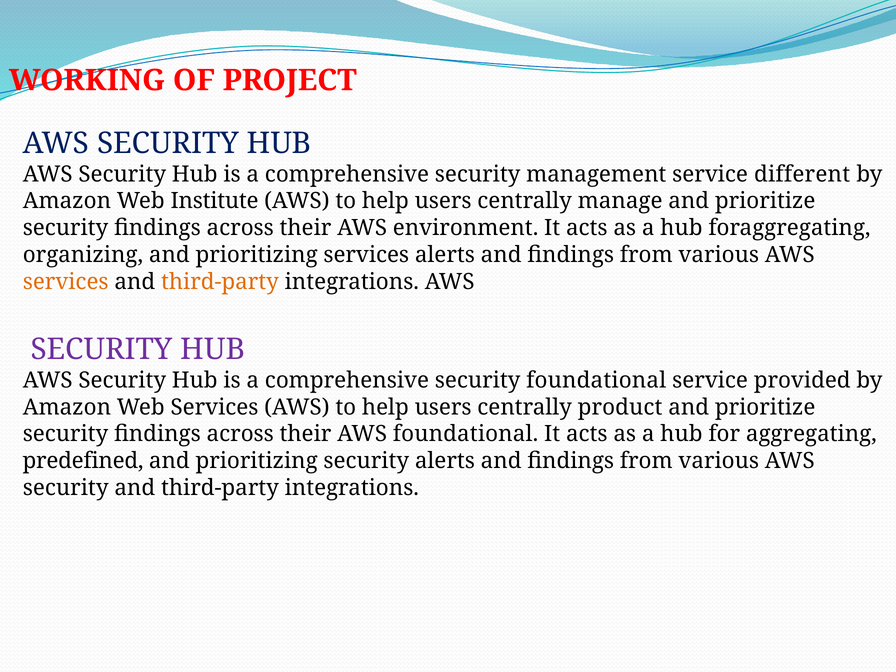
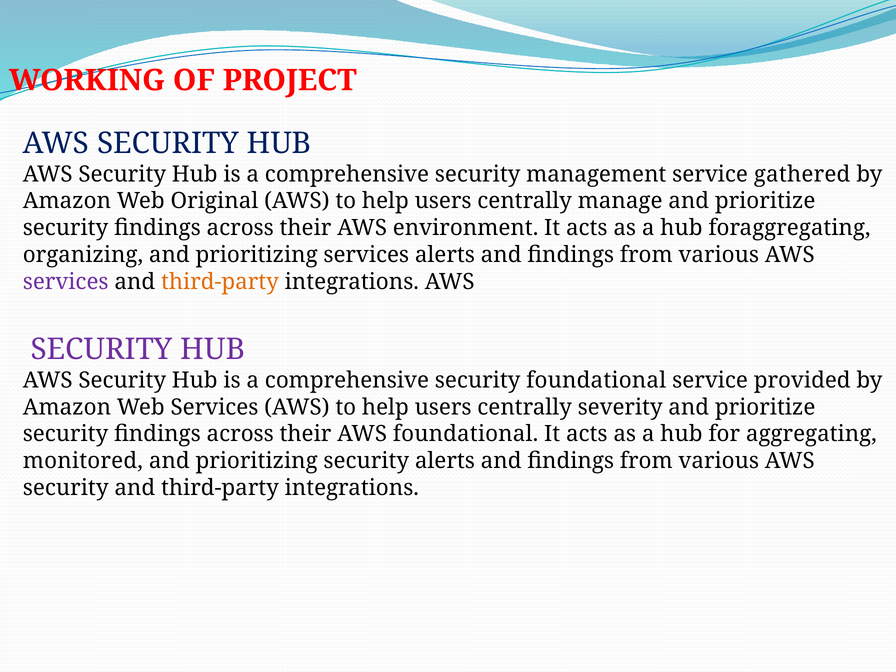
different: different -> gathered (802, 174)
Institute: Institute -> Original (214, 201)
services colour: orange -> purple (66, 282)
product: product -> severity (620, 407)
predefined: predefined -> monitored (83, 461)
